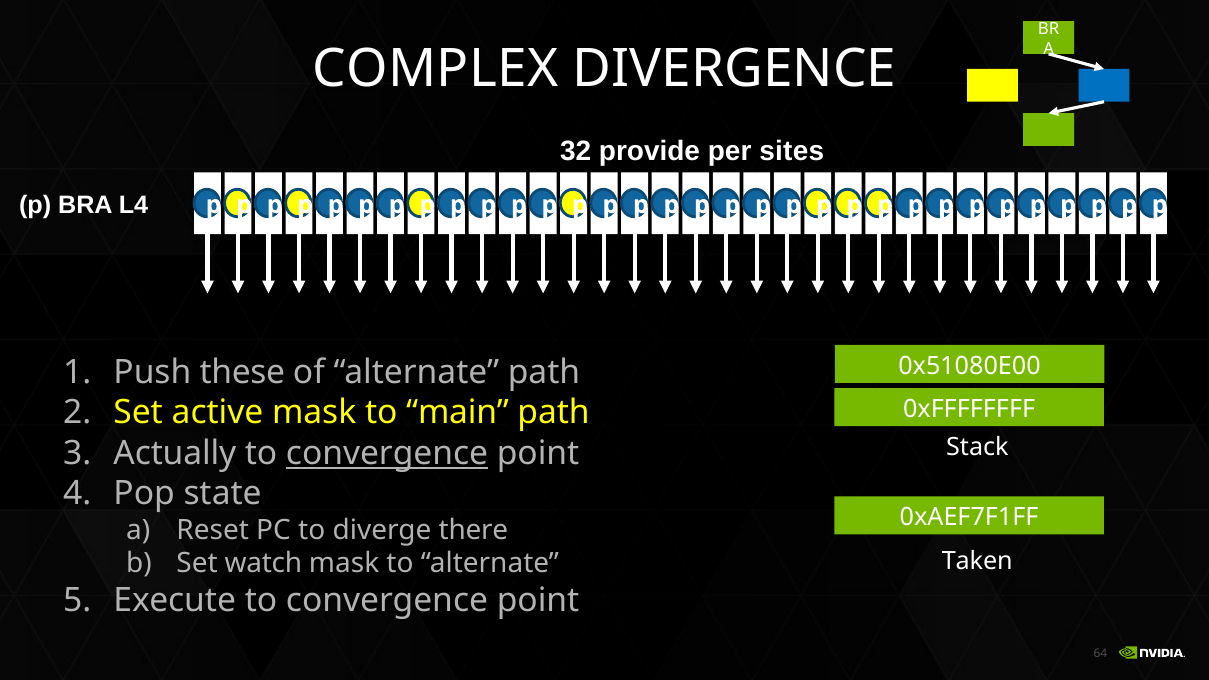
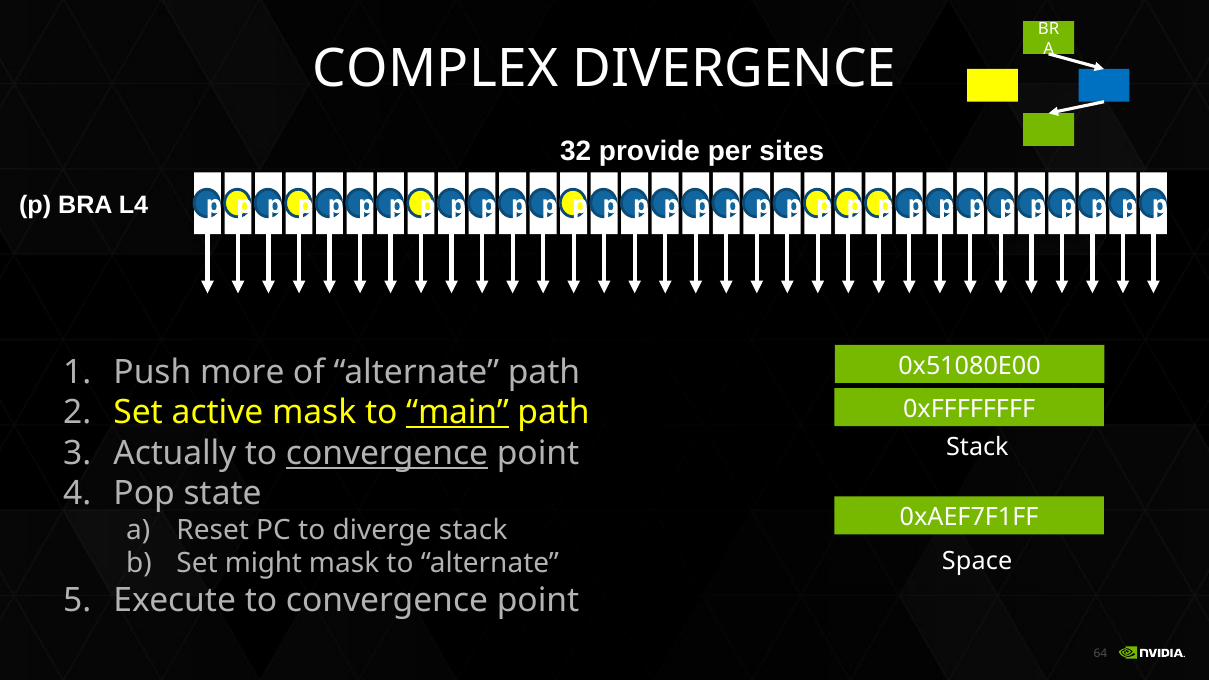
these: these -> more (242, 373)
main underline: none -> present (458, 413)
diverge there: there -> stack (473, 530)
Taken: Taken -> Space (977, 561)
watch: watch -> might (263, 564)
